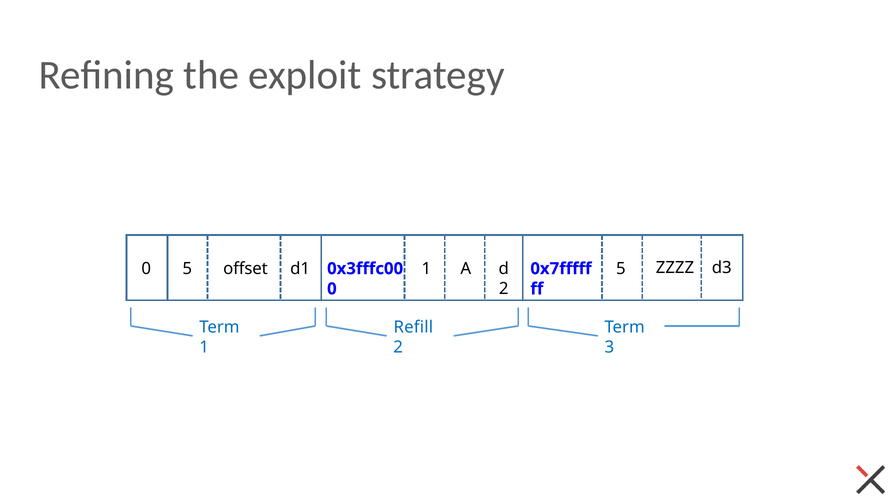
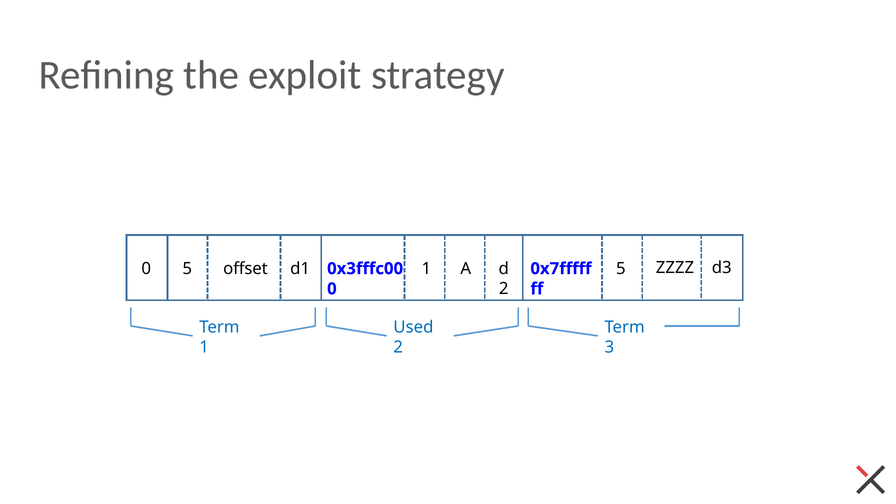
Refill: Refill -> Used (413, 327)
